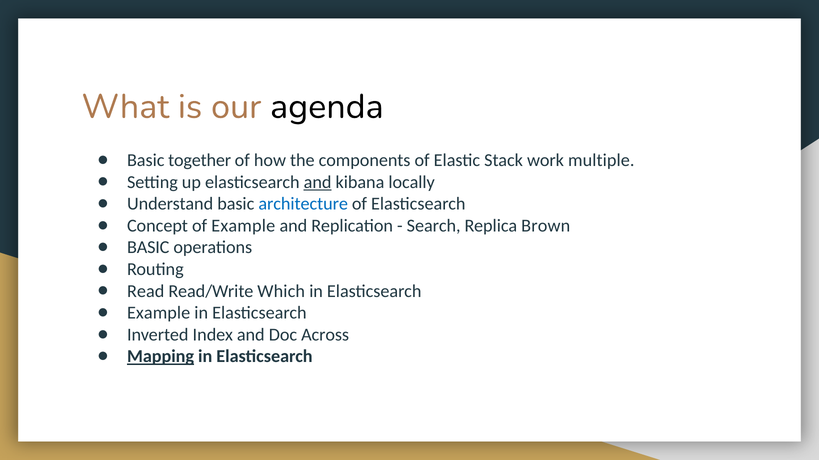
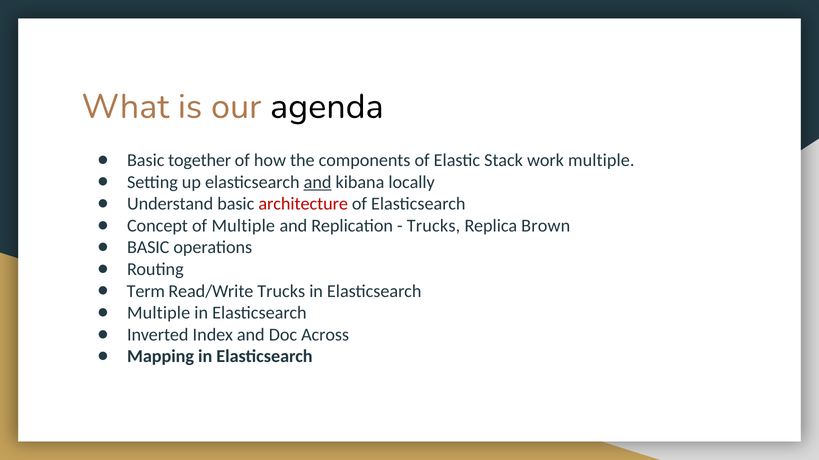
architecture colour: blue -> red (303, 204)
of Example: Example -> Multiple (243, 226)
Search: Search -> Trucks (434, 226)
Read: Read -> Term (146, 291)
Read/Write Which: Which -> Trucks (281, 291)
Example: Example -> Multiple (159, 313)
Mapping underline: present -> none (161, 357)
